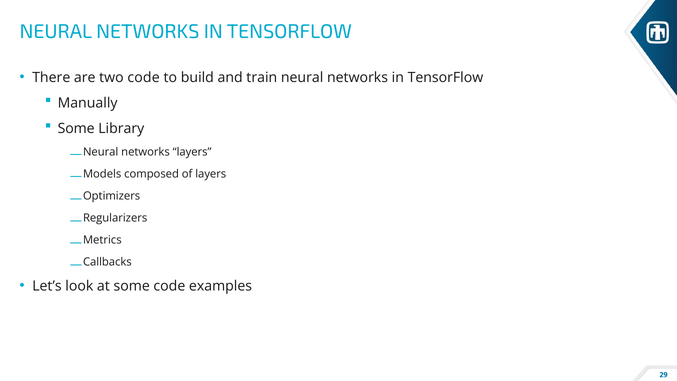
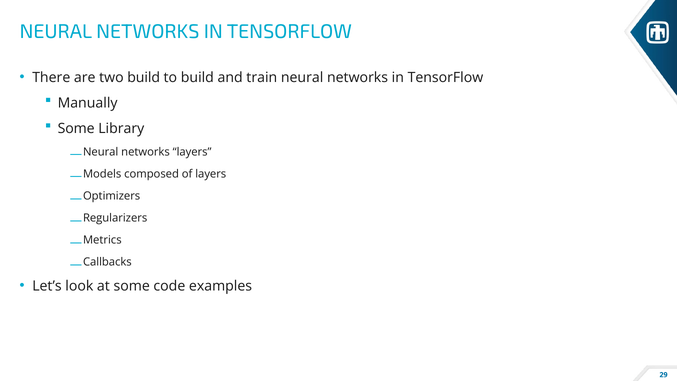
two code: code -> build (144, 78)
